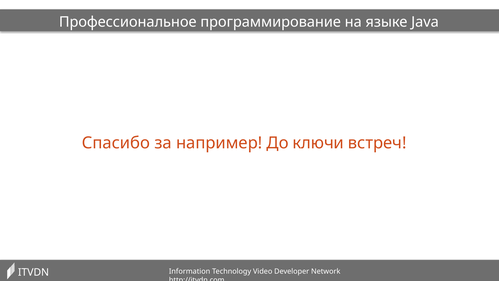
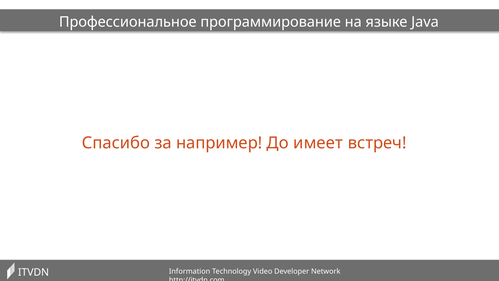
ключи: ключи -> имеет (318, 143)
